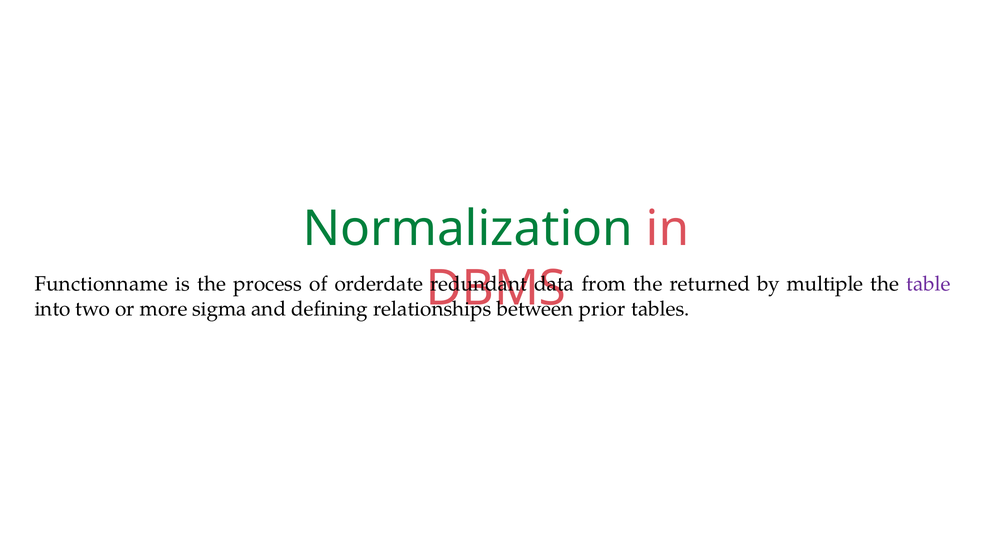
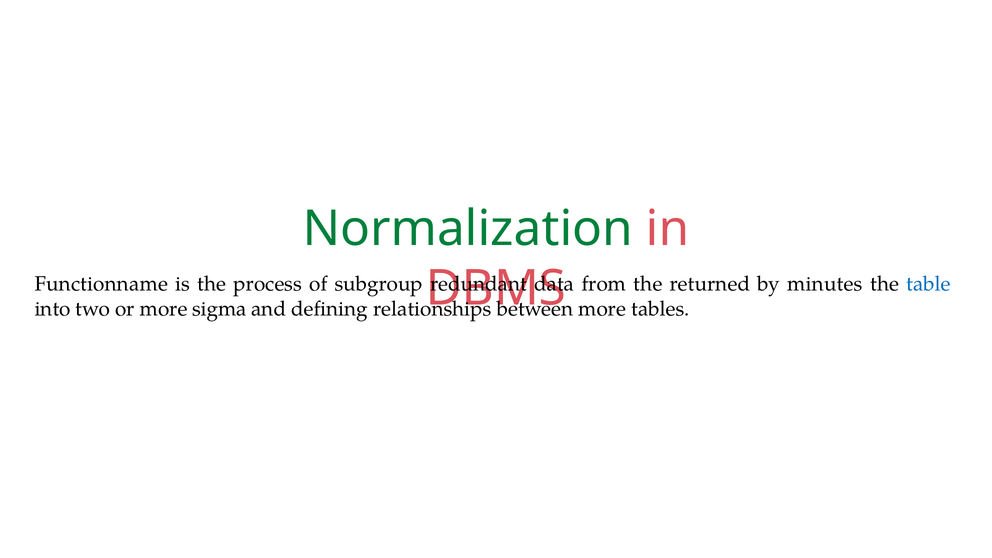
orderdate: orderdate -> subgroup (379, 284)
multiple: multiple -> minutes (825, 284)
table colour: purple -> blue (929, 284)
prior: prior -> more (602, 309)
